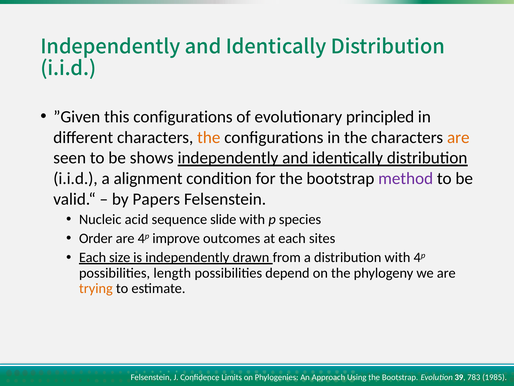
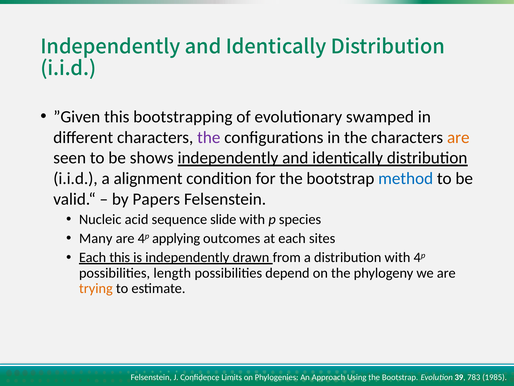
this configurations: configurations -> bootstrapping (183, 117)
principled: principled -> swamped (380, 117)
the colour: orange -> purple (209, 137)
method colour: purple -> blue (406, 178)
Order: Order -> Many (96, 238)
improve: improve -> applying (176, 238)
Each size: size -> this (120, 257)
